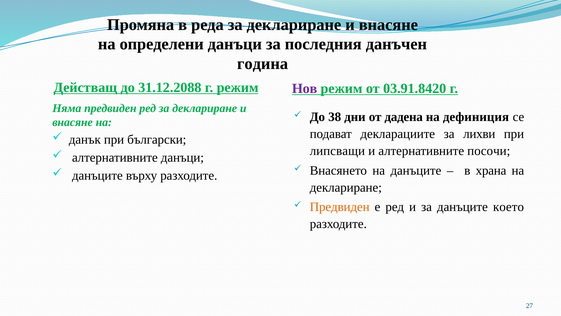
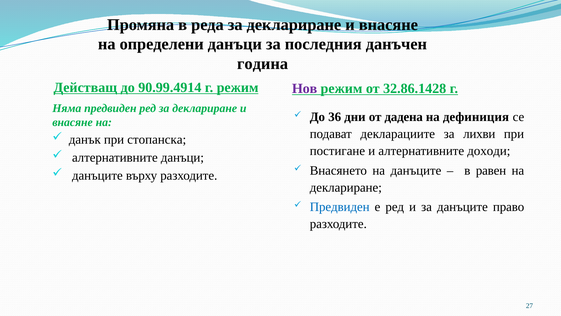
31.12.2088: 31.12.2088 -> 90.99.4914 (170, 87)
03.91.8420: 03.91.8420 -> 32.86.1428 (415, 88)
38: 38 -> 36 (335, 117)
български: български -> стопанска (157, 139)
липсващи: липсващи -> постигане (337, 151)
посочи: посочи -> доходи (489, 151)
храна: храна -> равен (491, 170)
Предвиден colour: orange -> blue (340, 207)
което: което -> право (509, 207)
